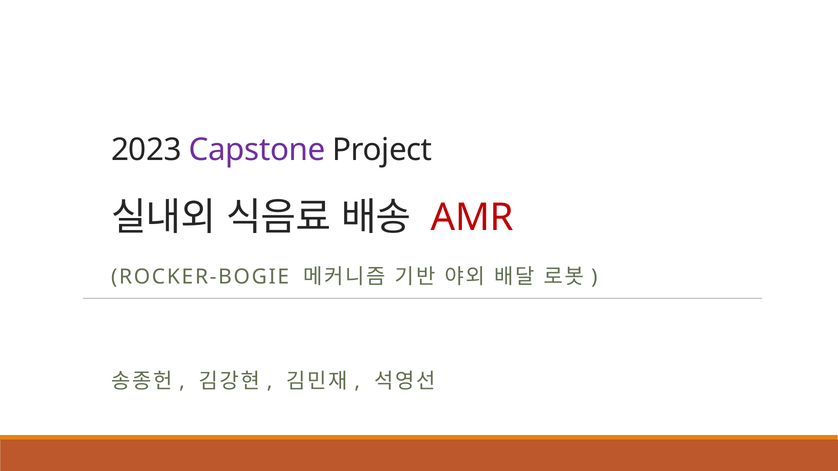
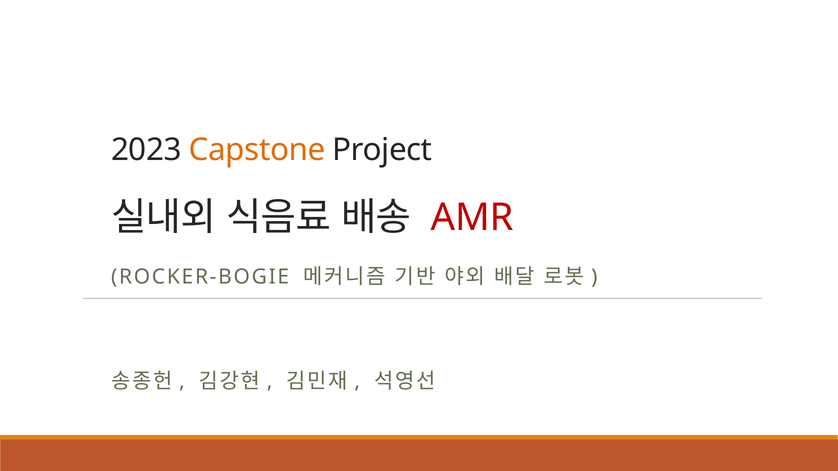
Capstone colour: purple -> orange (257, 150)
